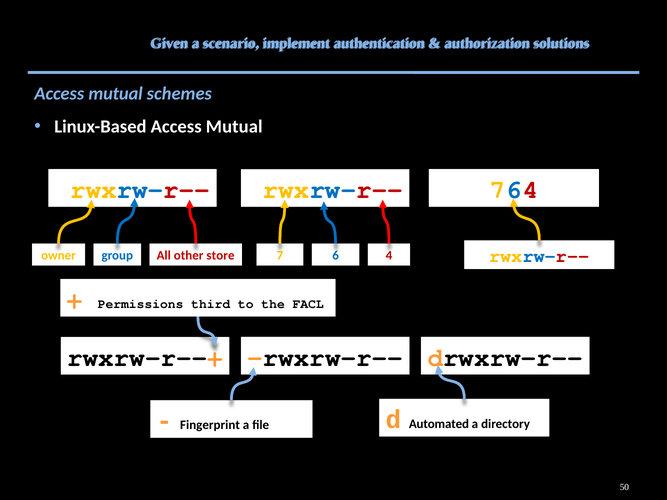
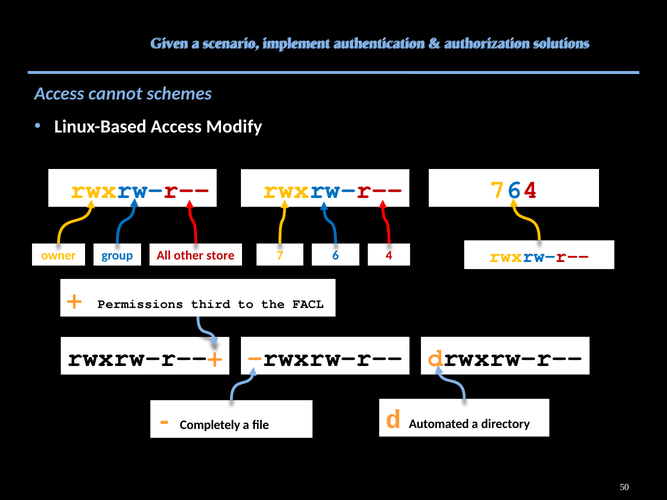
mutual: mutual -> cannot (115, 94)
Linux-Based Access Mutual: Mutual -> Modify (234, 127)
Fingerprint: Fingerprint -> Completely (210, 425)
